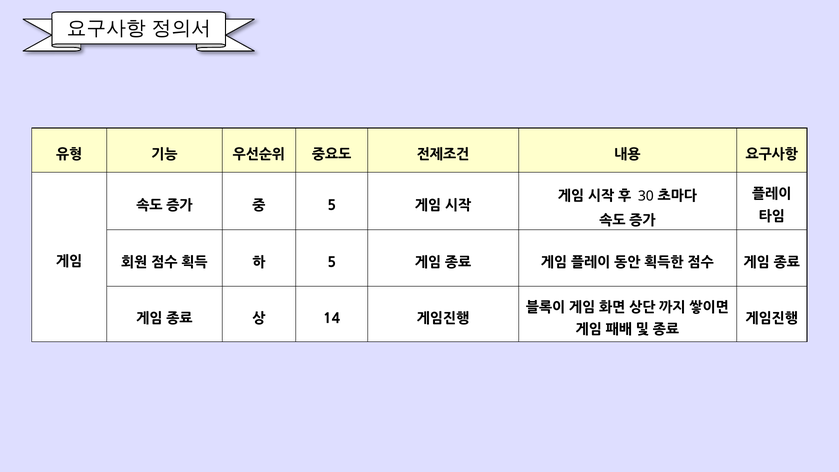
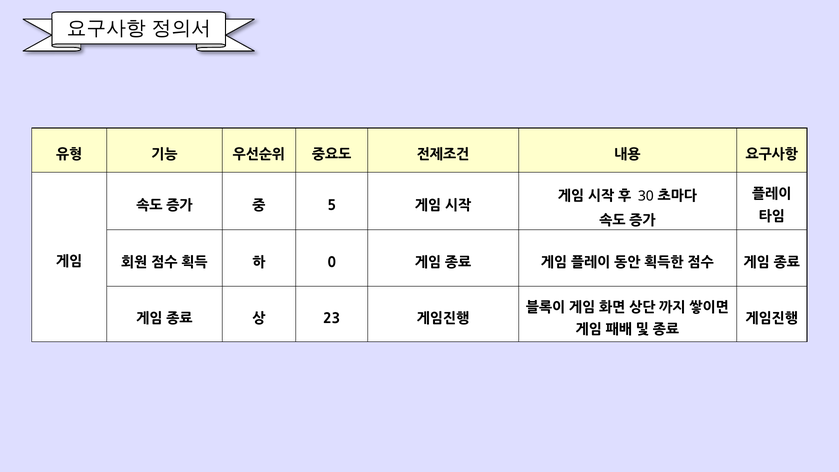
5: 5 -> 0 (332, 262)
14: 14 -> 23 (332, 319)
